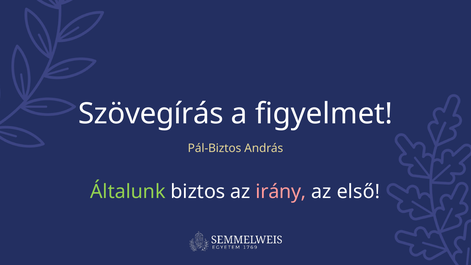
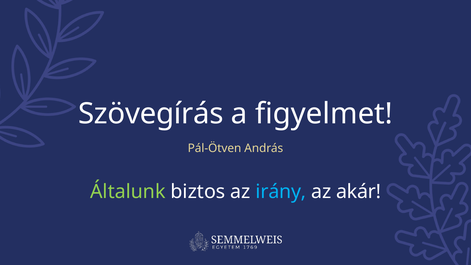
Pál-Biztos: Pál-Biztos -> Pál-Ötven (215, 148)
irány colour: pink -> light blue (281, 191)
első: első -> akár (359, 191)
